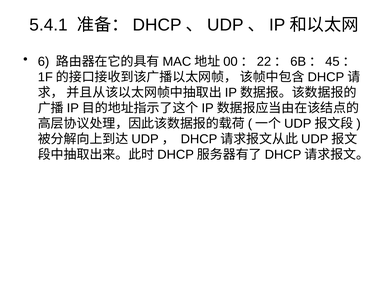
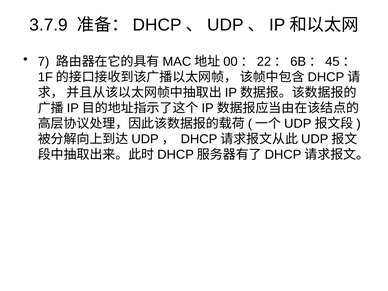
5.4.1: 5.4.1 -> 3.7.9 (49, 25)
6: 6 -> 7 (44, 62)
